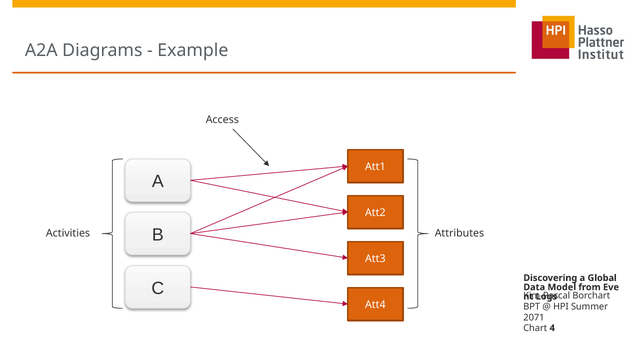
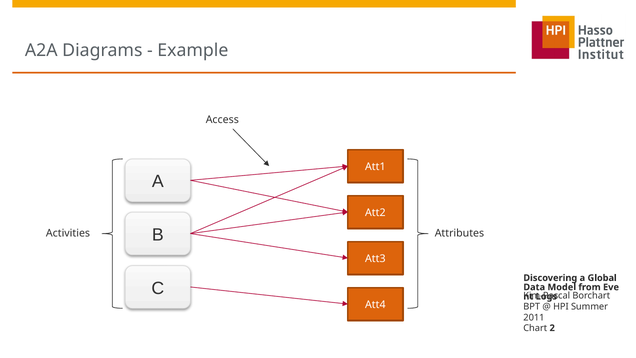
2071: 2071 -> 2011 (534, 317)
4: 4 -> 2 (552, 328)
